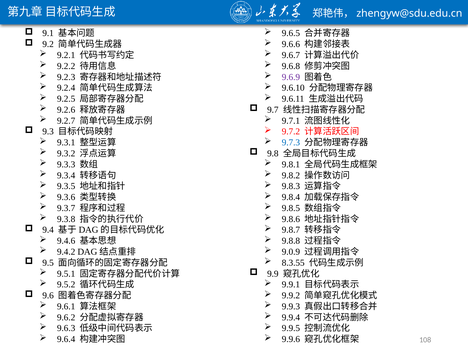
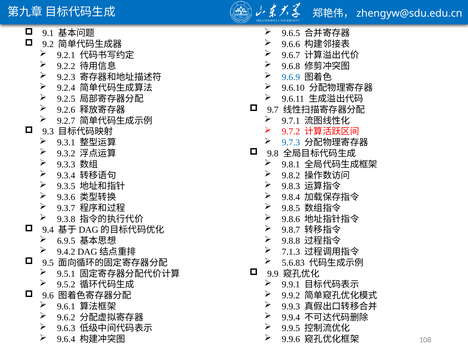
9.6.9 colour: purple -> blue (291, 77)
9.4.6: 9.4.6 -> 6.9.5 (66, 241)
9.0.9: 9.0.9 -> 7.1.3 (291, 252)
8.3.55: 8.3.55 -> 5.6.83 (293, 263)
